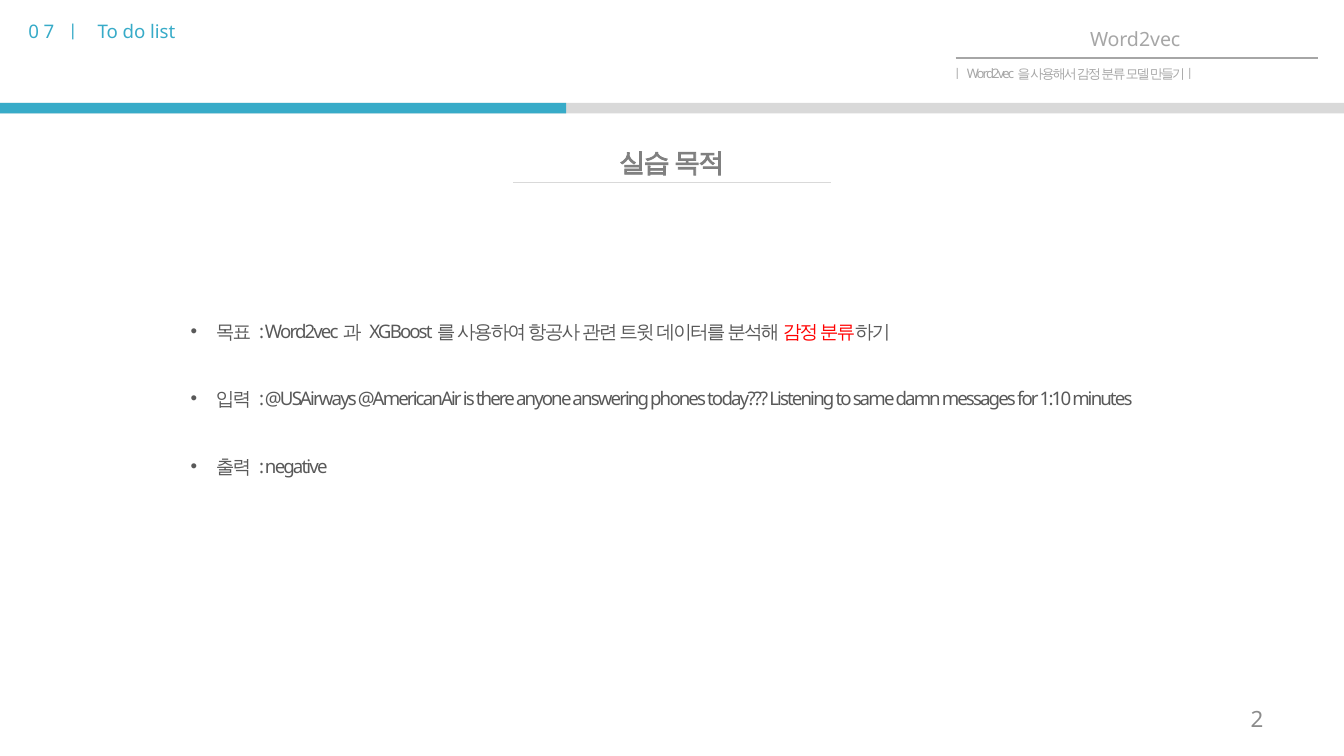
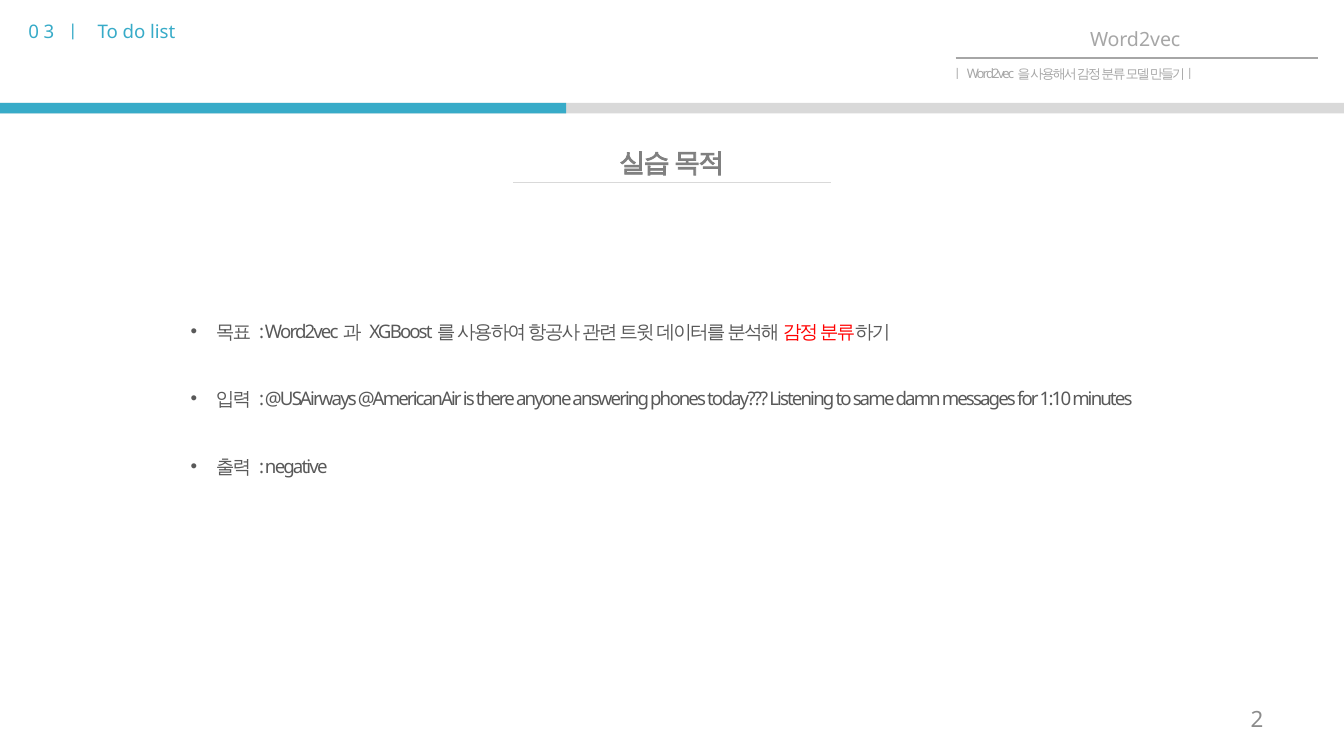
7: 7 -> 3 (49, 33)
